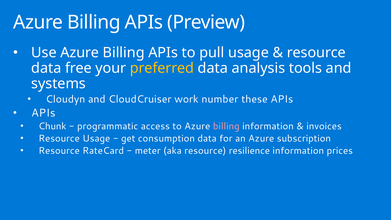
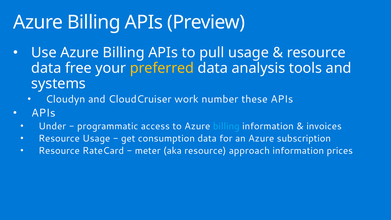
Chunk: Chunk -> Under (52, 126)
billing colour: pink -> light blue (226, 126)
resilience: resilience -> approach (249, 151)
